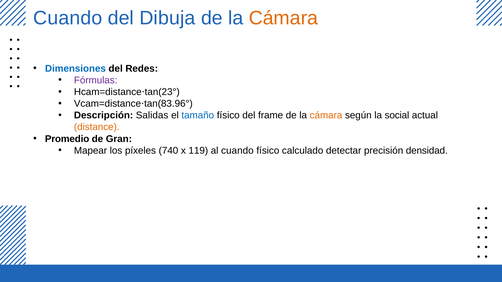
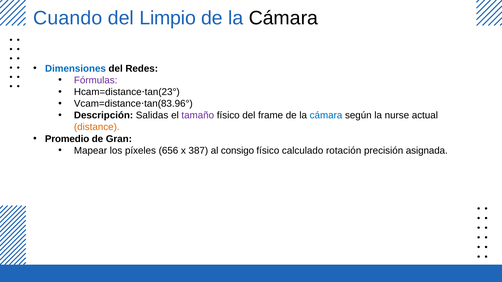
Dibuja: Dibuja -> Limpio (168, 18)
Cámara colour: orange -> black (283, 18)
tamaño colour: blue -> purple (198, 116)
cámara colour: orange -> blue (326, 116)
social: social -> nurse (397, 116)
740: 740 -> 656 (168, 151)
119: 119 -> 387 (198, 151)
al cuando: cuando -> consigo (237, 151)
detectar: detectar -> rotación (344, 151)
densidad: densidad -> asignada (427, 151)
